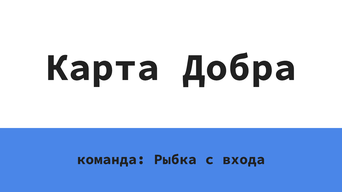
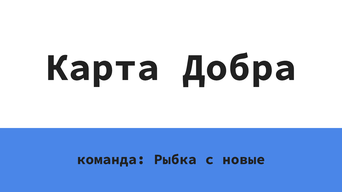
входа: входа -> новые (244, 160)
